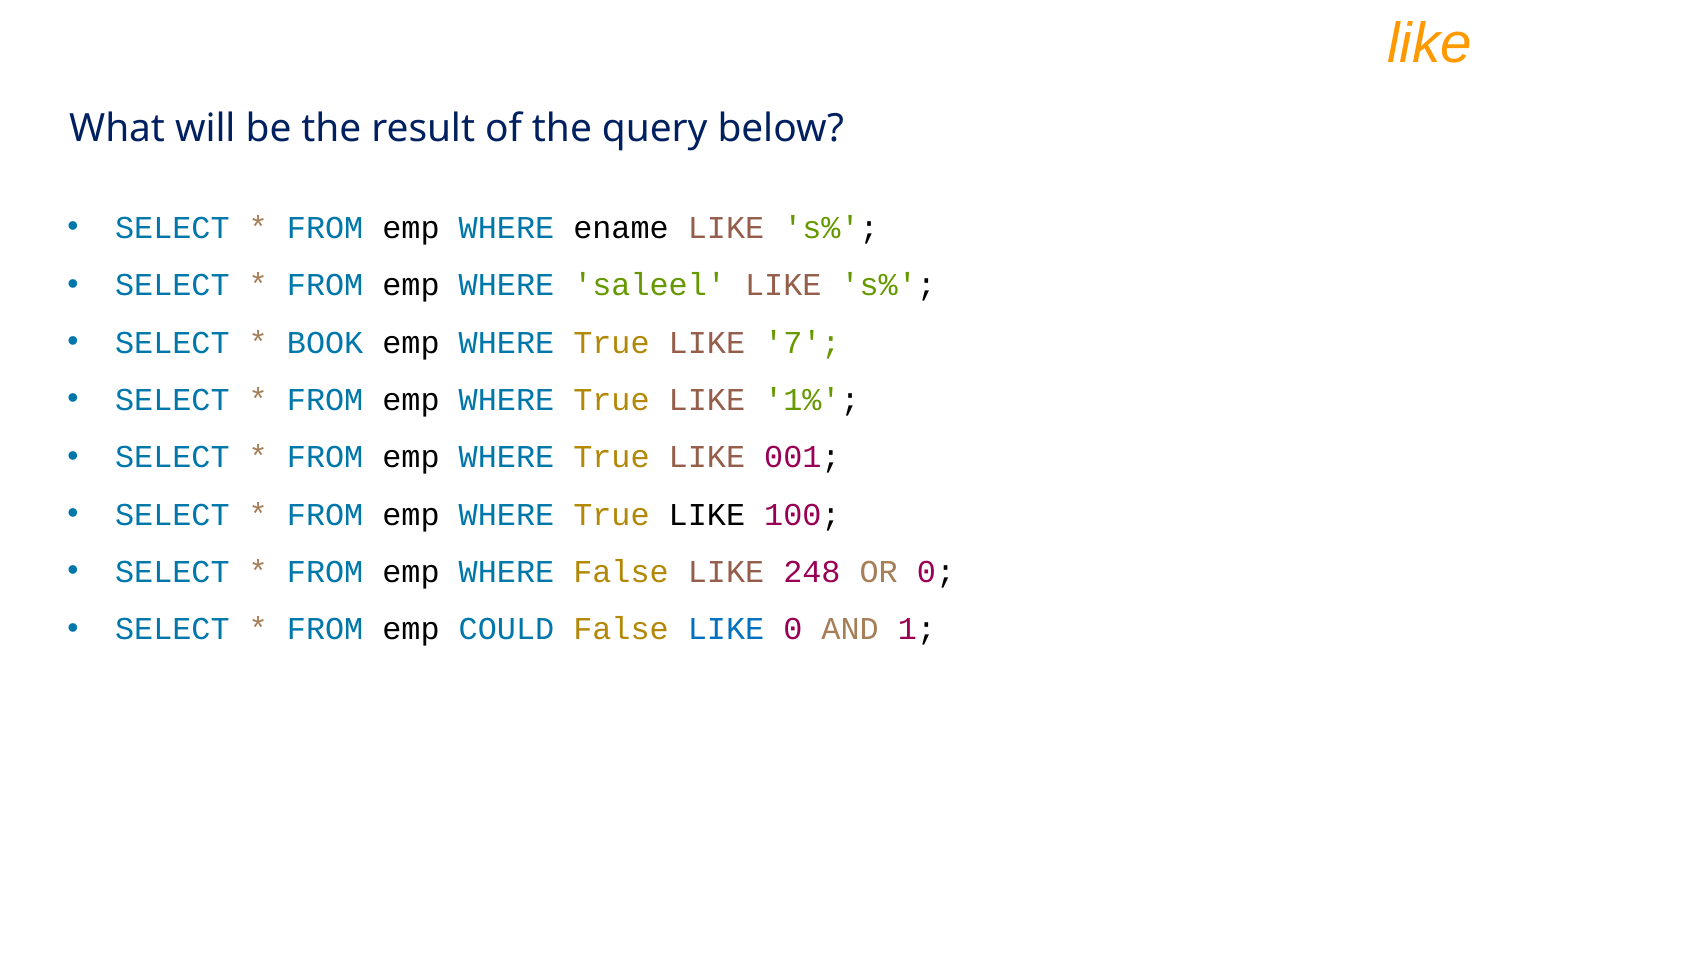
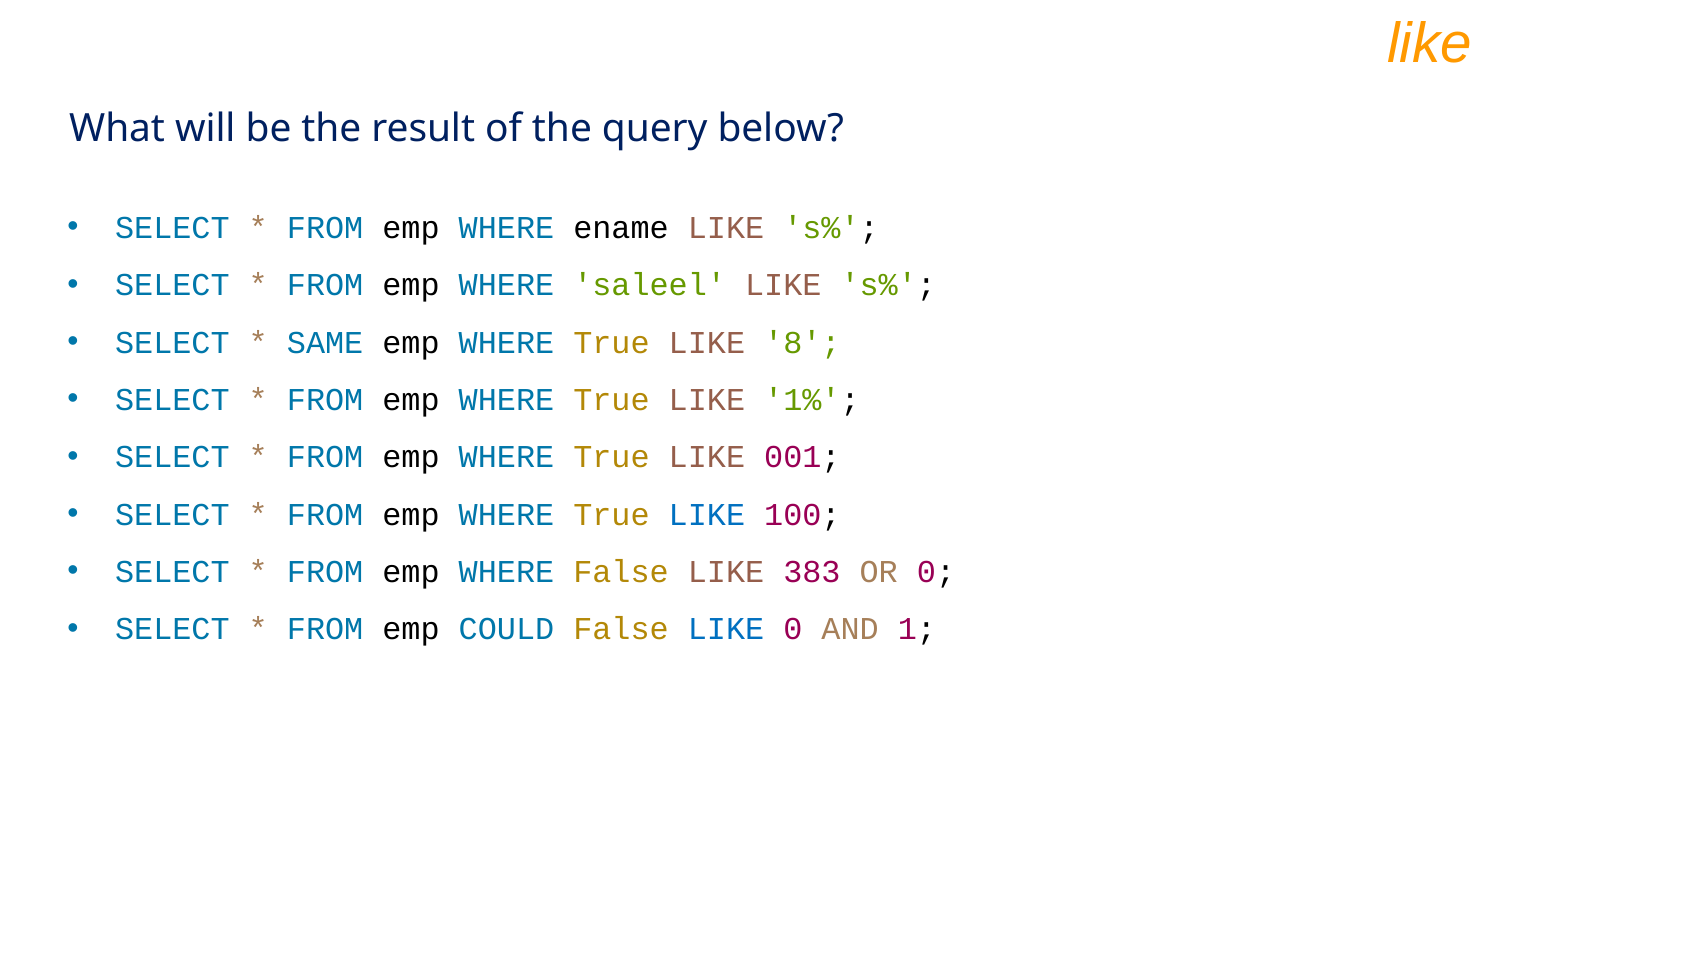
BOOK: BOOK -> SAME (325, 343)
7: 7 -> 8 (802, 343)
LIKE colour: black -> blue (707, 514)
248: 248 -> 383 (812, 572)
